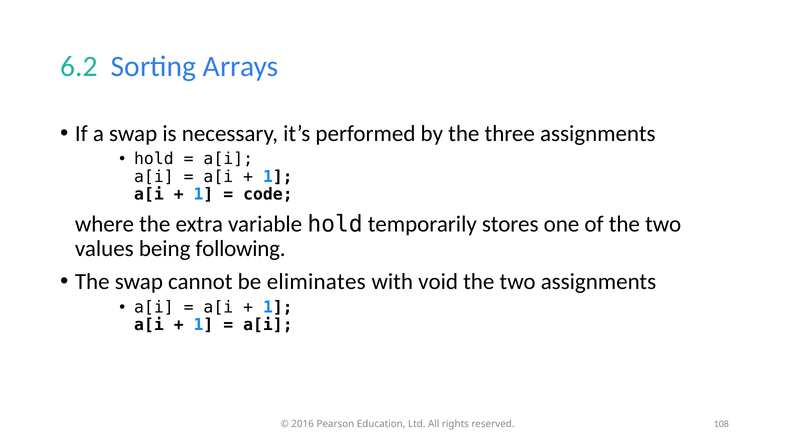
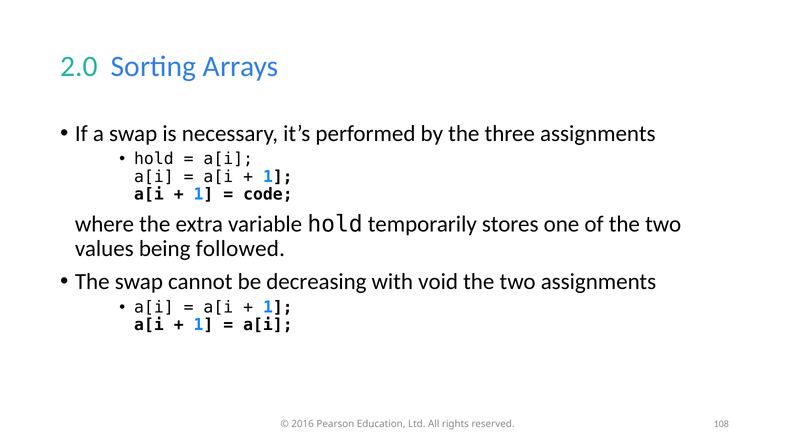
6.2: 6.2 -> 2.0 (79, 66)
following: following -> followed (240, 249)
eliminates: eliminates -> decreasing (316, 282)
